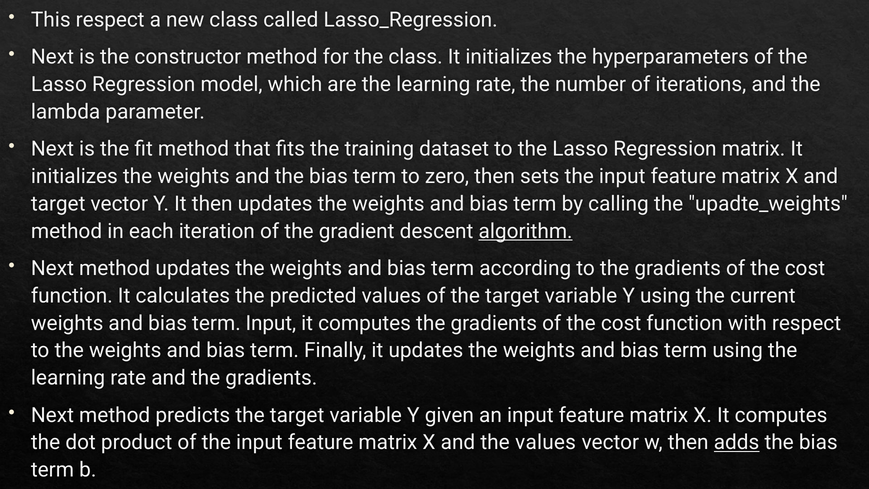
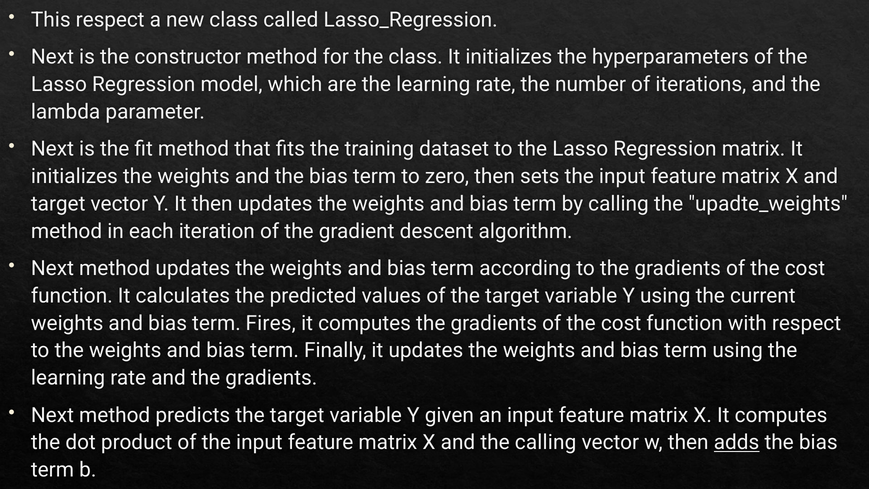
algorithm underline: present -> none (526, 231)
term Input: Input -> Fires (271, 323)
the values: values -> calling (546, 442)
